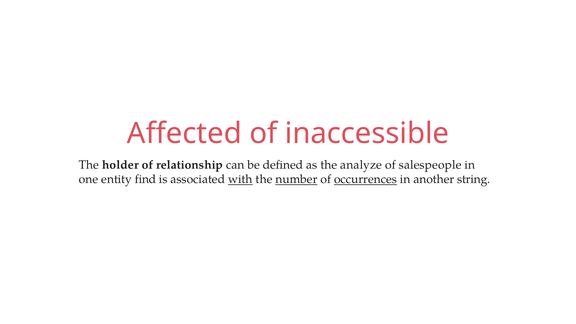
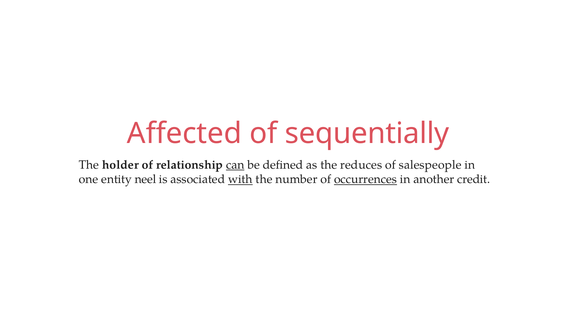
inaccessible: inaccessible -> sequentially (367, 133)
can underline: none -> present (235, 165)
analyze: analyze -> reduces (361, 165)
find: find -> neel (146, 179)
number underline: present -> none (296, 179)
string: string -> credit (474, 179)
